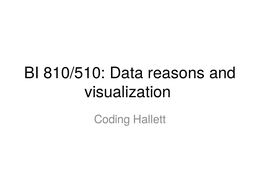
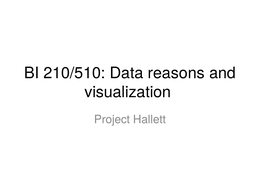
810/510: 810/510 -> 210/510 (74, 73)
Coding: Coding -> Project (112, 120)
